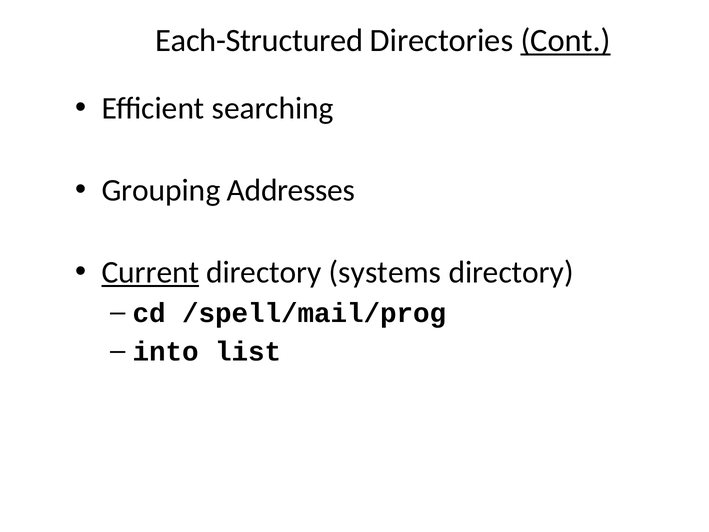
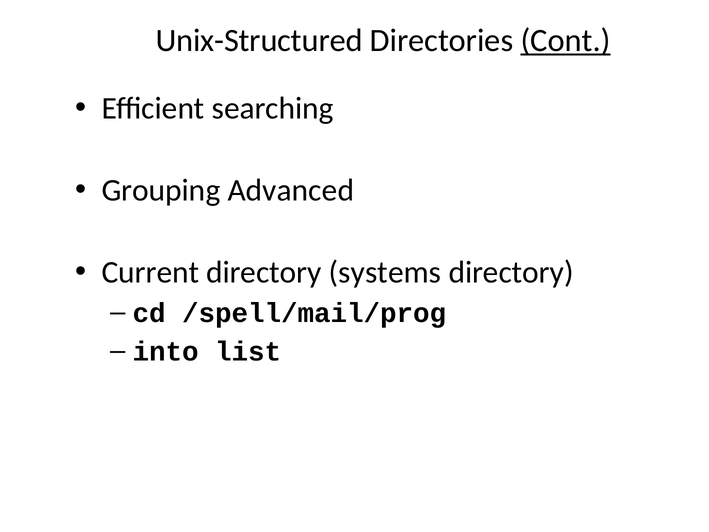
Each-Structured: Each-Structured -> Unix-Structured (259, 40)
Addresses: Addresses -> Advanced (291, 190)
Current underline: present -> none (150, 272)
